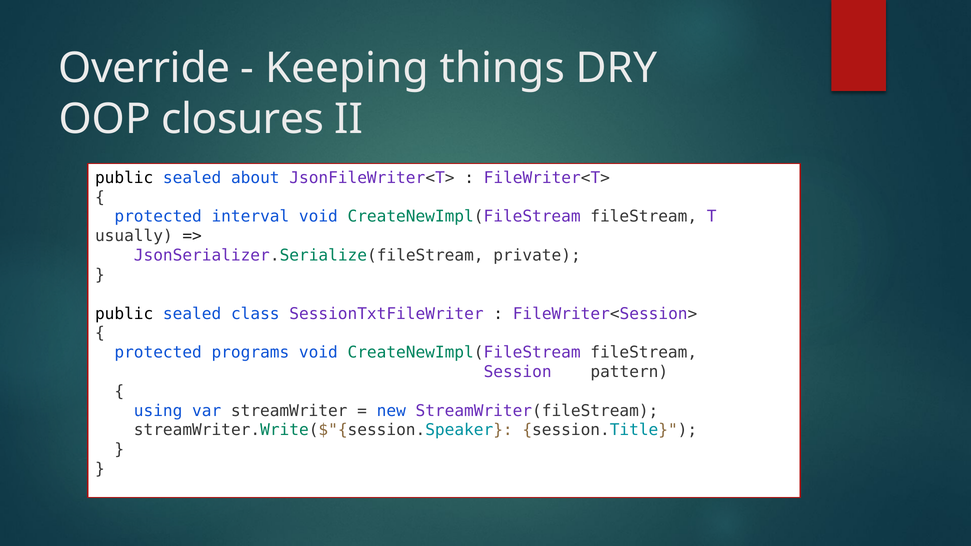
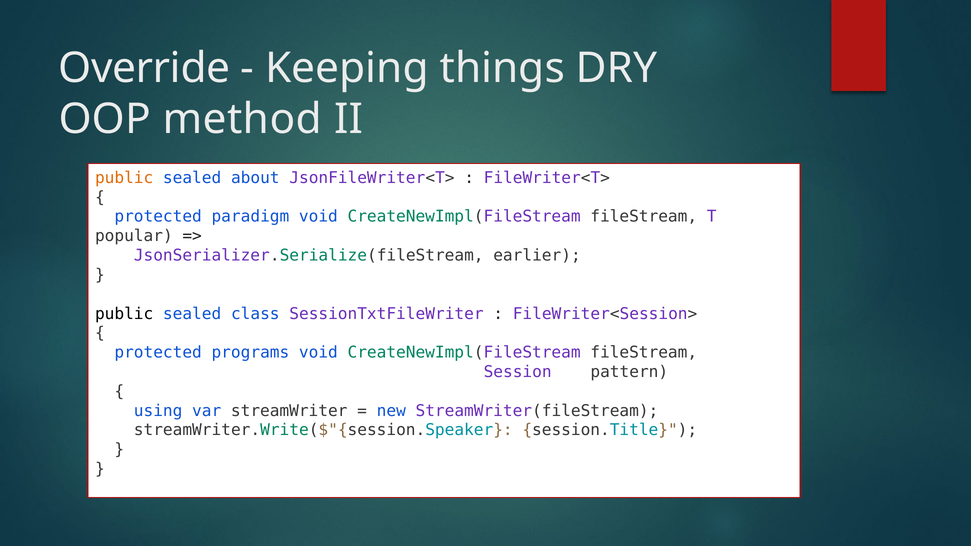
closures: closures -> method (242, 119)
public colour: black -> orange (124, 178)
interval: interval -> paradigm (250, 217)
usually: usually -> popular (134, 236)
private: private -> earlier (537, 256)
